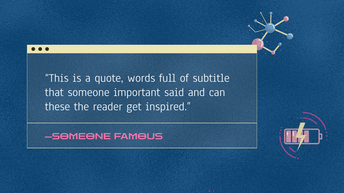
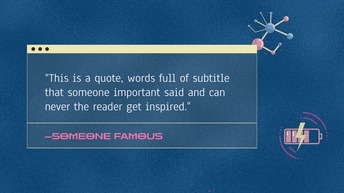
these: these -> never (57, 107)
